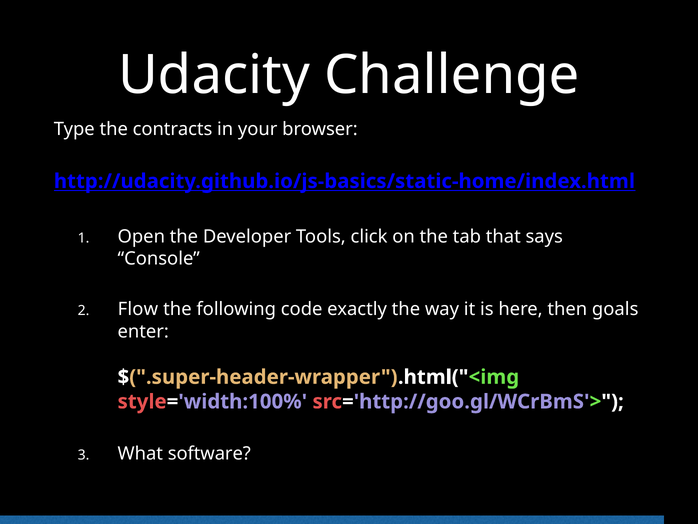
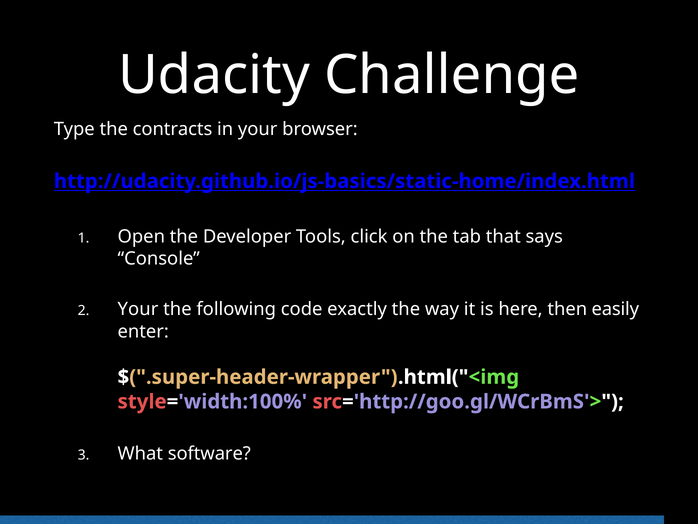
Flow: Flow -> Your (138, 309)
goals: goals -> easily (615, 309)
